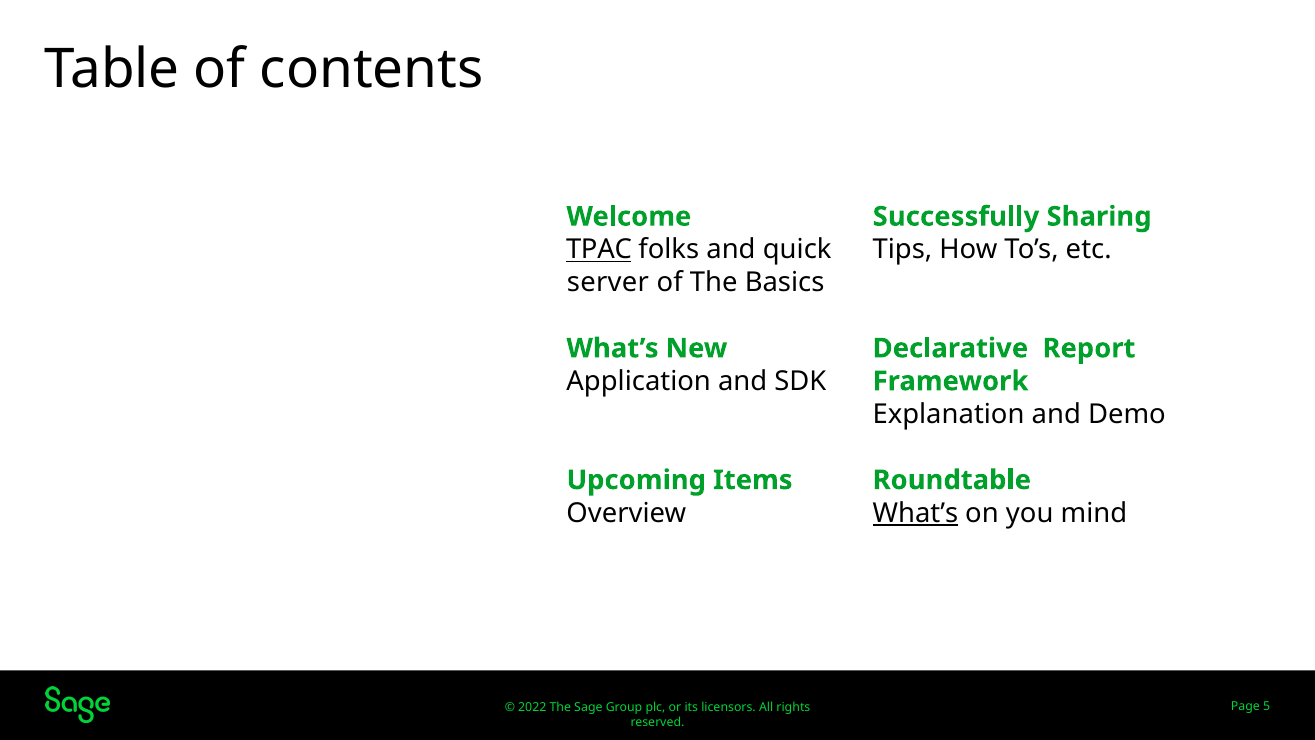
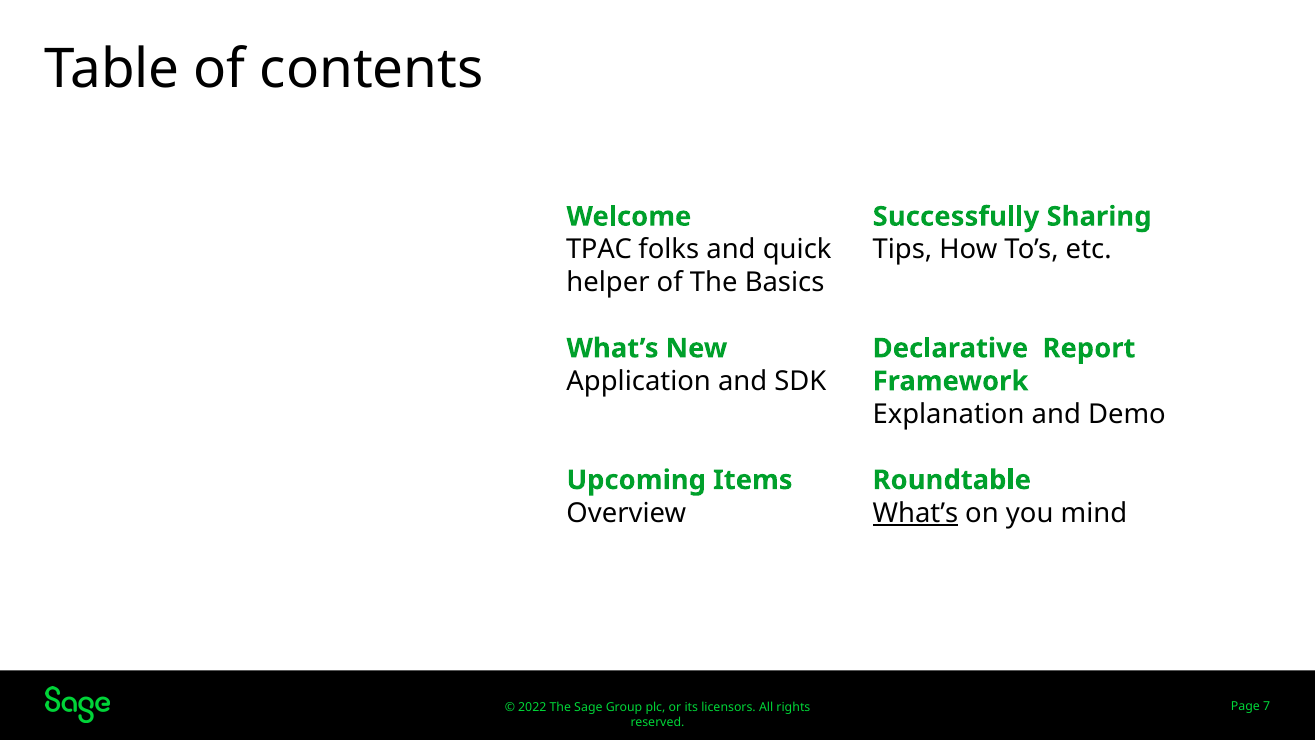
TPAC underline: present -> none (599, 249)
server: server -> helper (608, 282)
5: 5 -> 7 (1267, 706)
